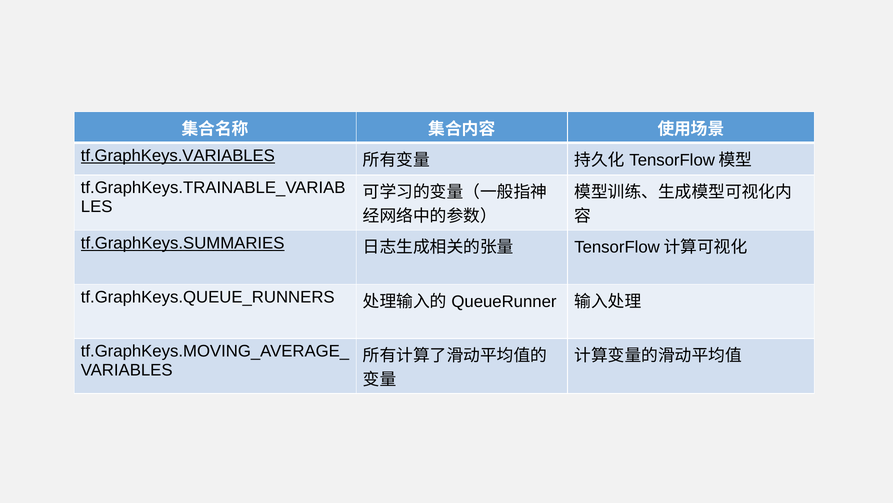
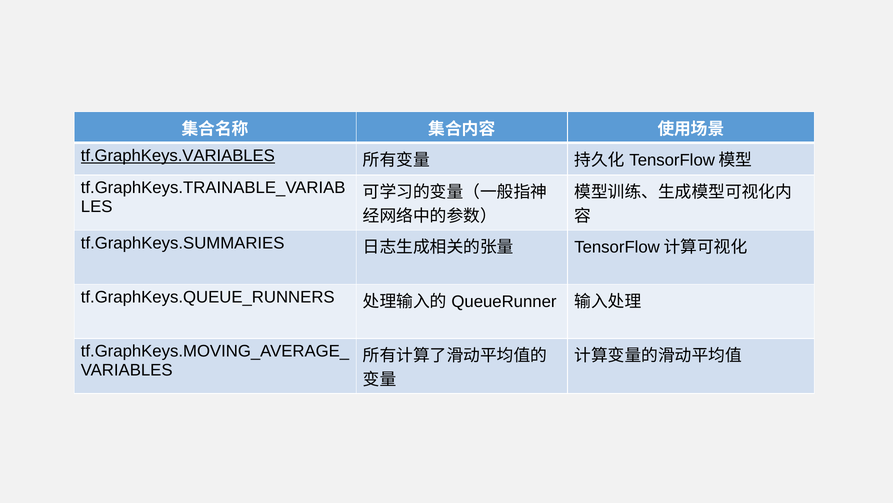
tf.GraphKeys.SUMMARIES underline: present -> none (183, 243)
